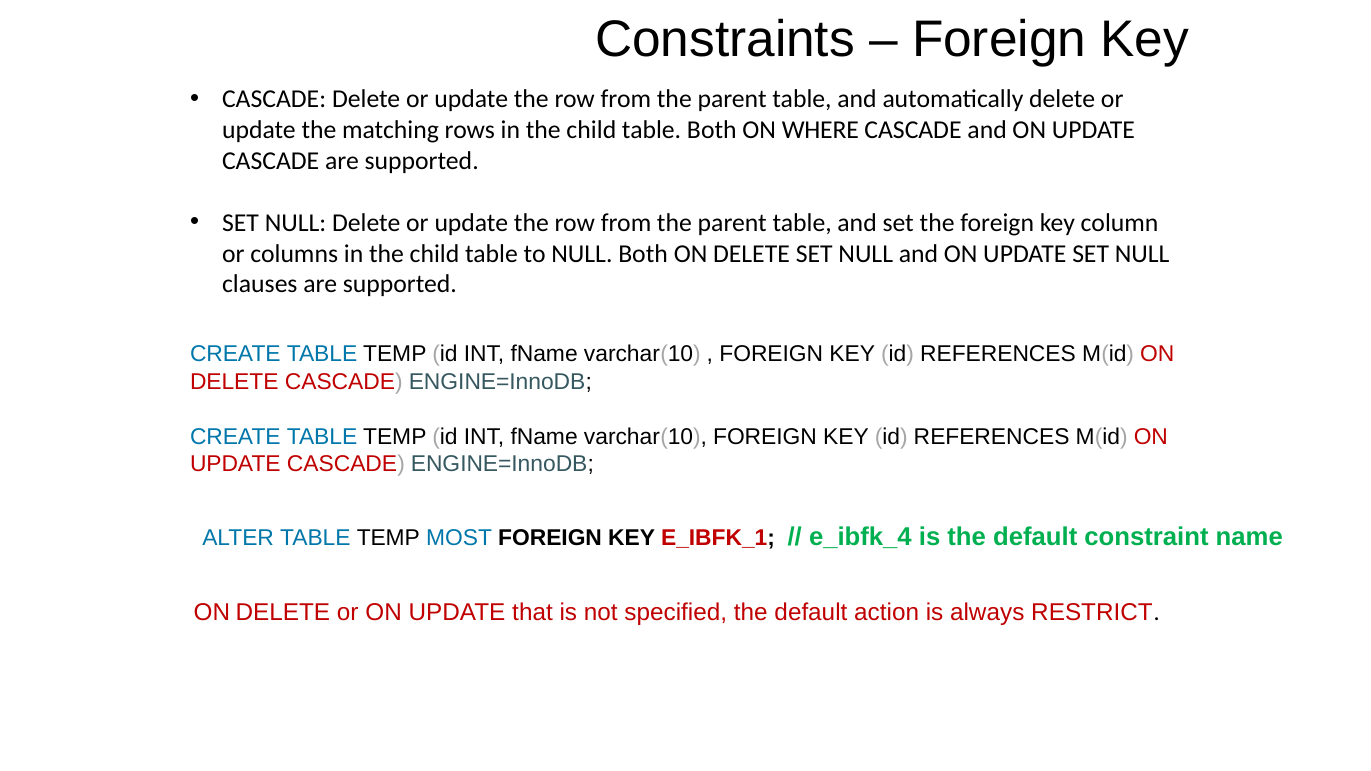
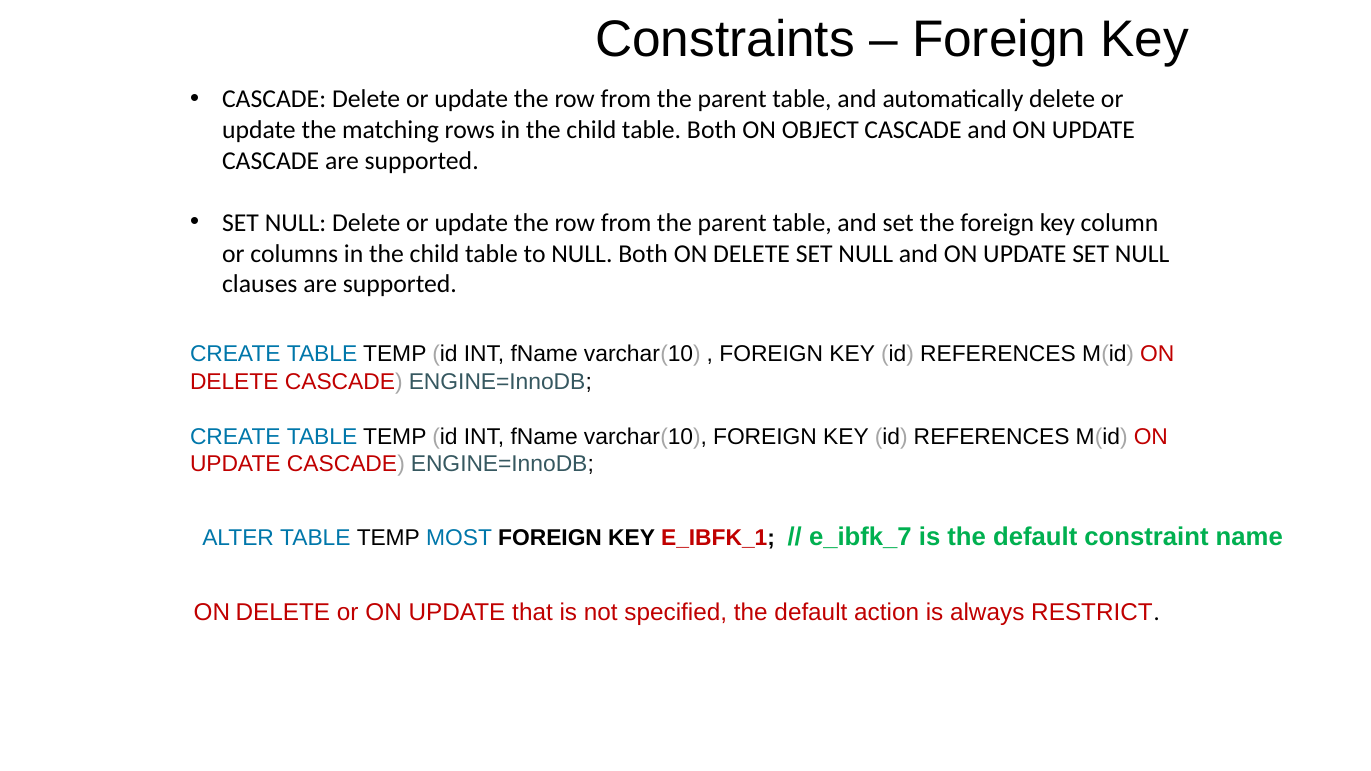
WHERE: WHERE -> OBJECT (820, 130)
e_ibfk_4: e_ibfk_4 -> e_ibfk_7 (860, 537)
